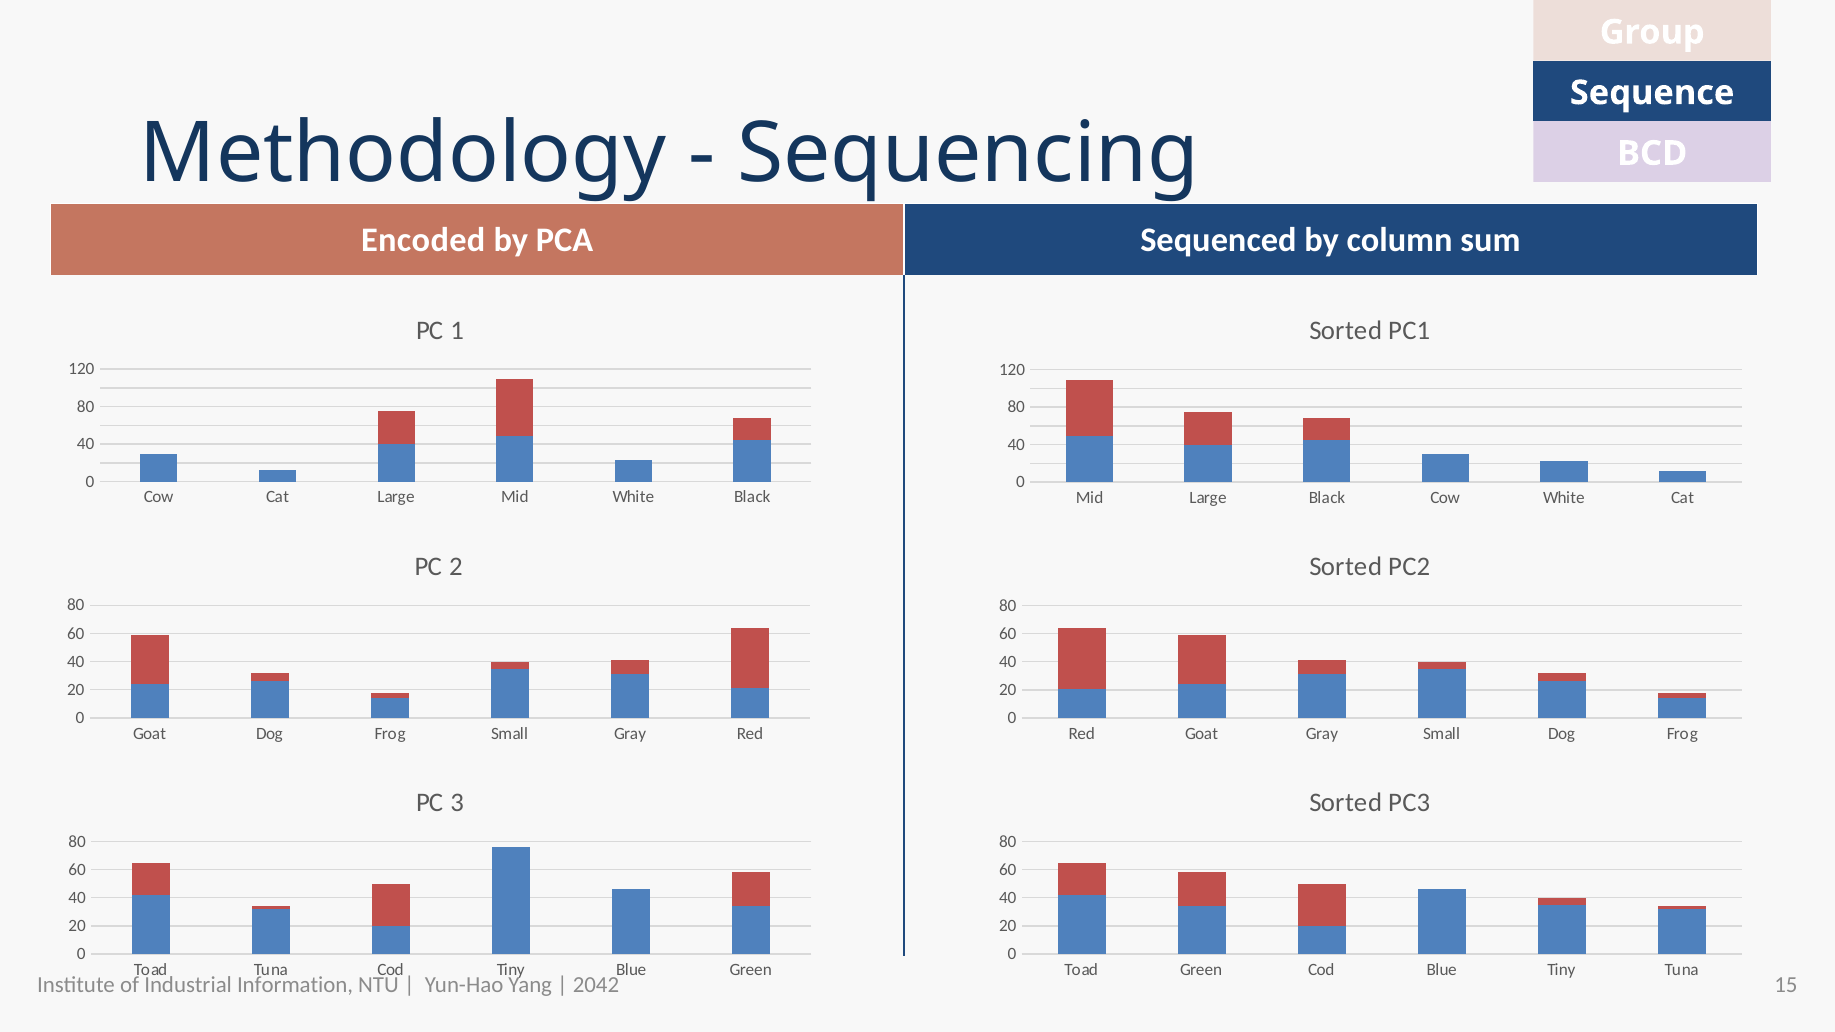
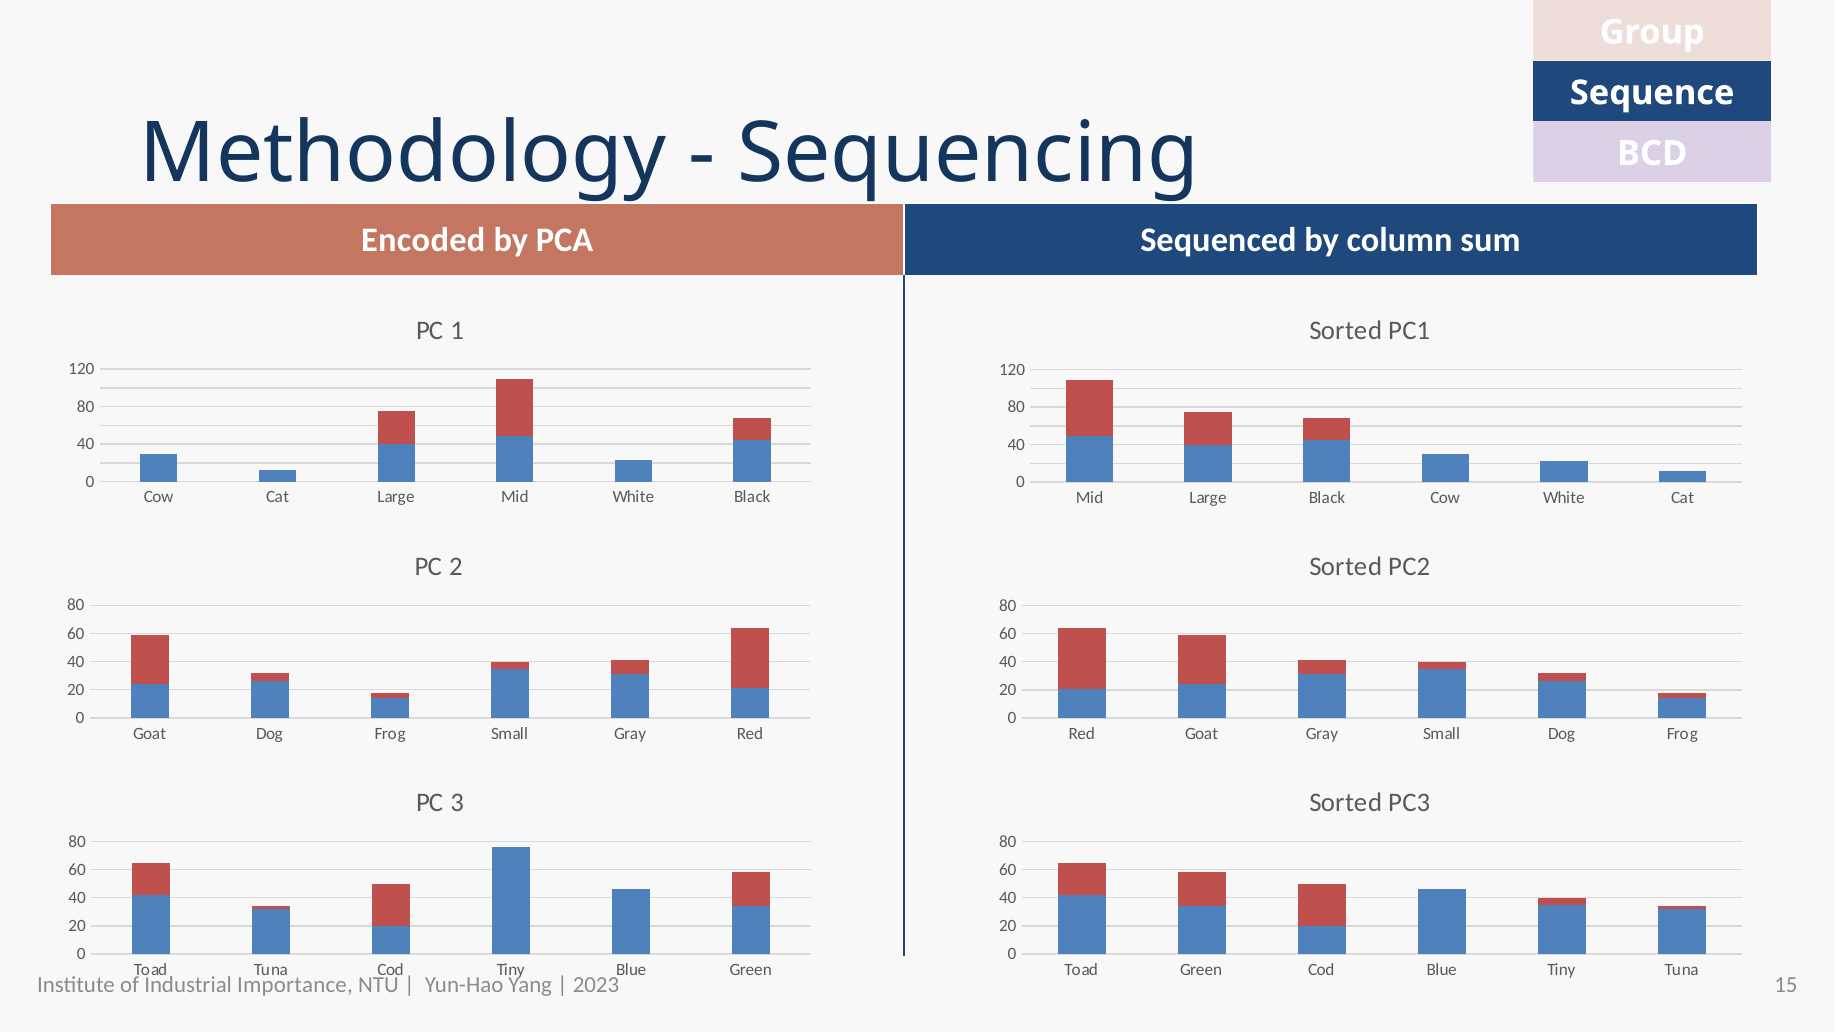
Information: Information -> Importance (295, 985)
2042: 2042 -> 2023 (596, 985)
